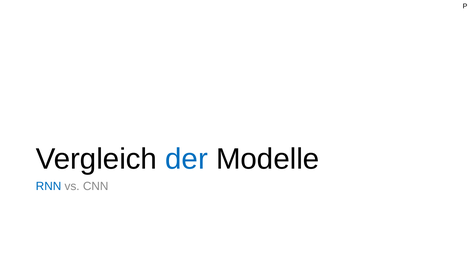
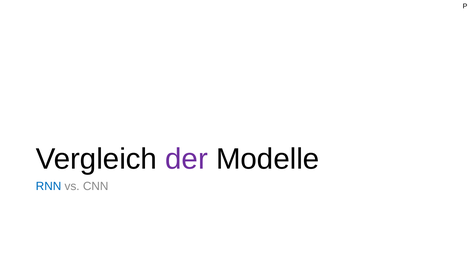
der colour: blue -> purple (187, 159)
